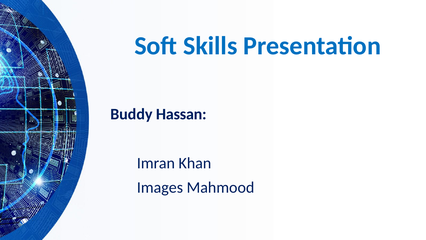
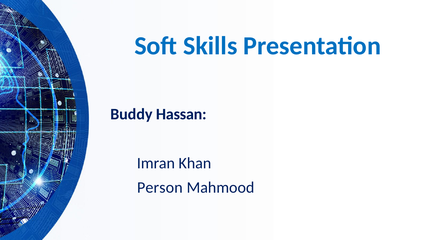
Images: Images -> Person (160, 187)
